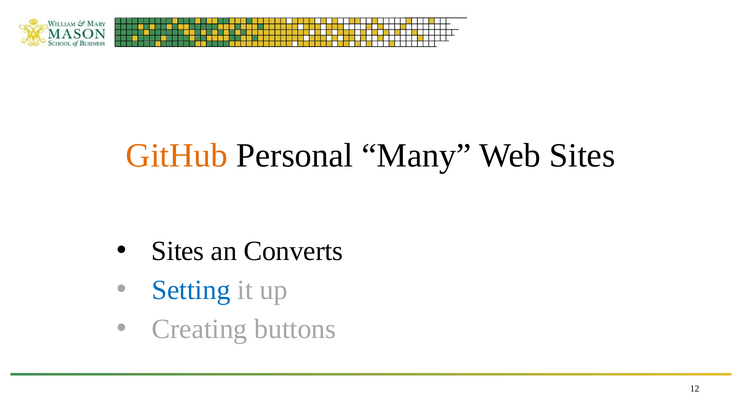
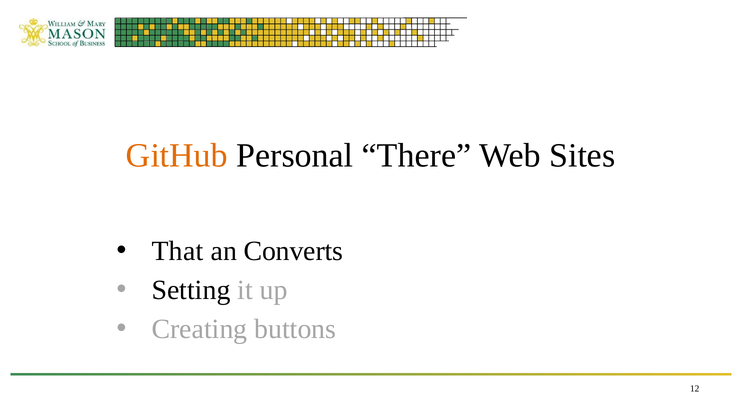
Many: Many -> There (417, 156)
Sites: Sites -> That (178, 251)
Setting colour: blue -> black (191, 290)
